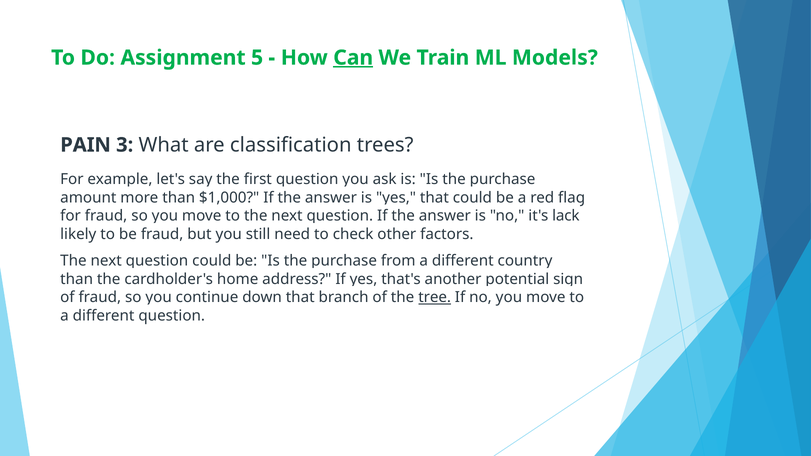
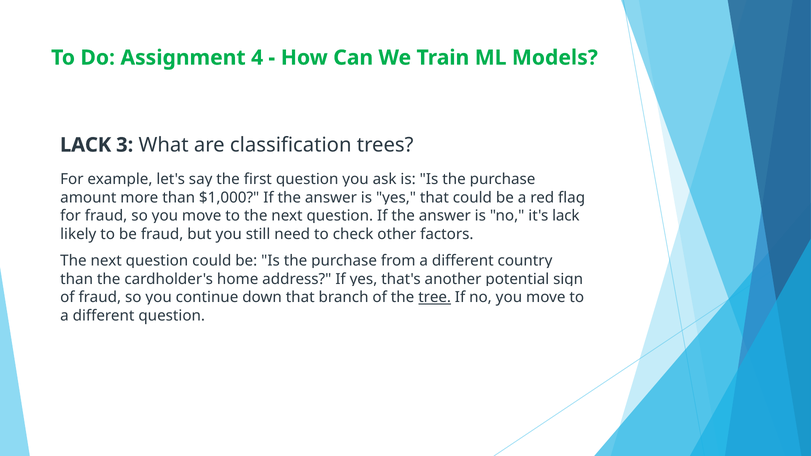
5: 5 -> 4 (257, 58)
Can underline: present -> none (353, 58)
PAIN: PAIN -> LACK (86, 145)
